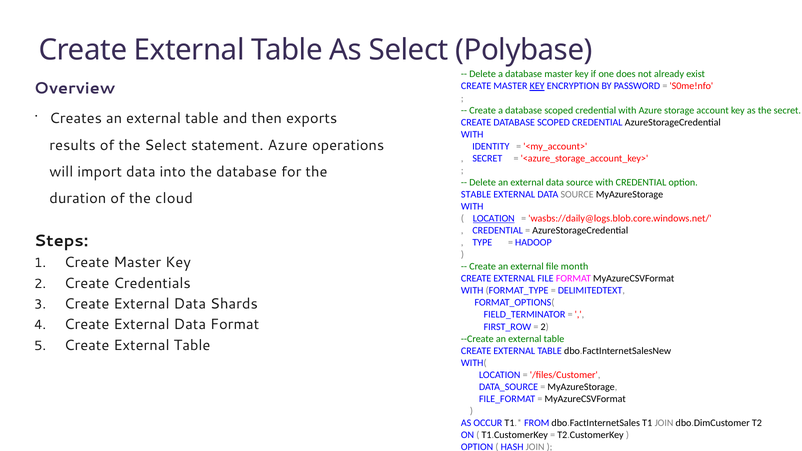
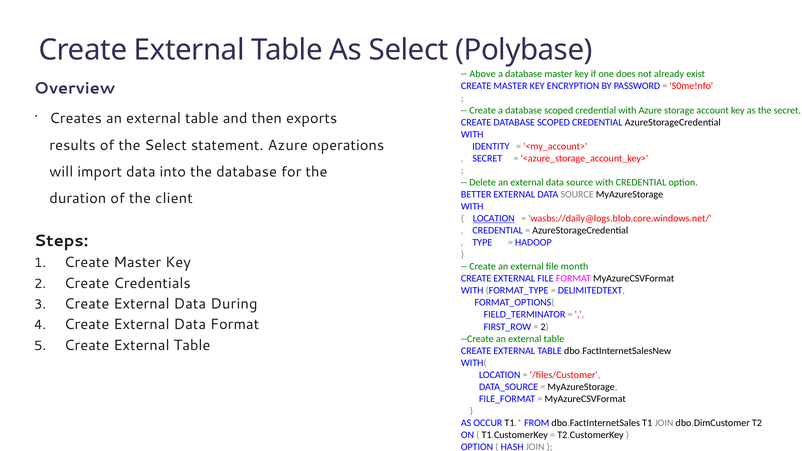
Delete: Delete -> Above (483, 74)
KEY underline: present -> none (537, 86)
STABLE: STABLE -> BETTER (476, 194)
cloud: cloud -> client (174, 198)
Shards: Shards -> During (234, 304)
